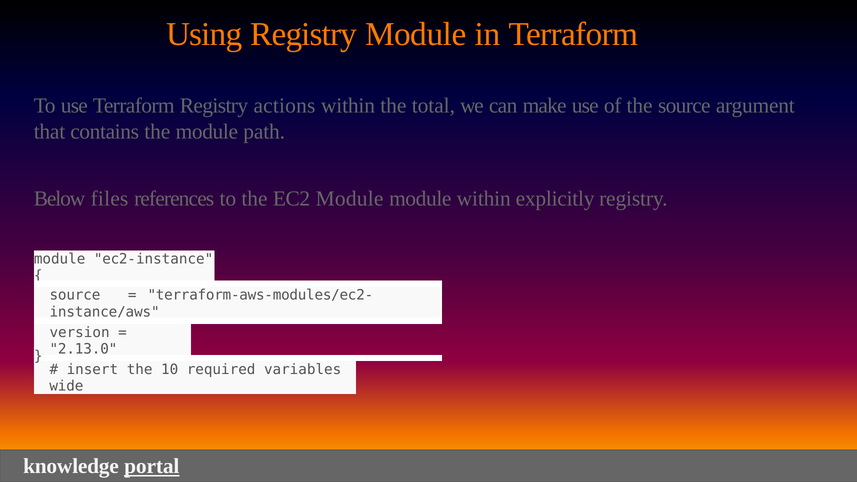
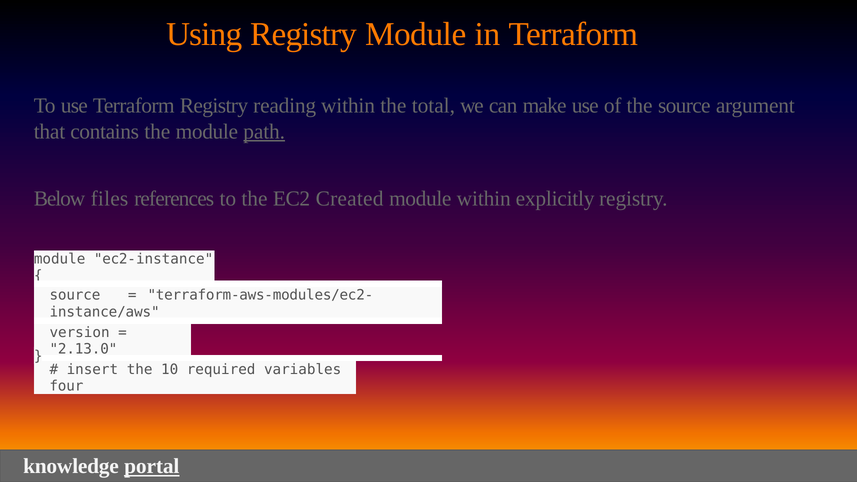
actions: actions -> reading (285, 106)
path underline: none -> present (264, 132)
EC2 Module: Module -> Created (350, 199)
wide: wide -> four (66, 386)
